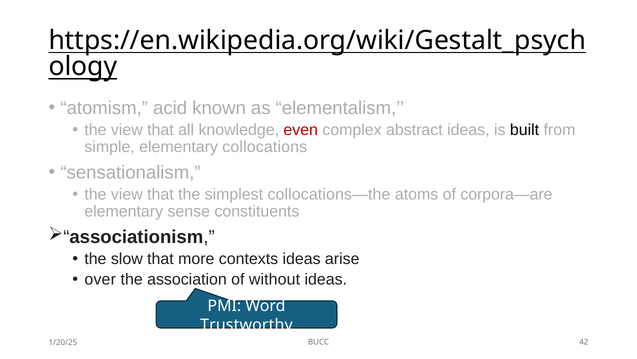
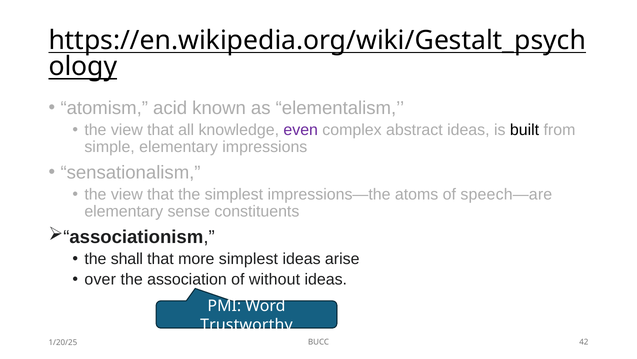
even colour: red -> purple (301, 130)
collocations: collocations -> impressions (265, 147)
collocations—the: collocations—the -> impressions—the (329, 194)
corpora—are: corpora—are -> speech—are (506, 194)
slow: slow -> shall (127, 258)
more contexts: contexts -> simplest (248, 258)
